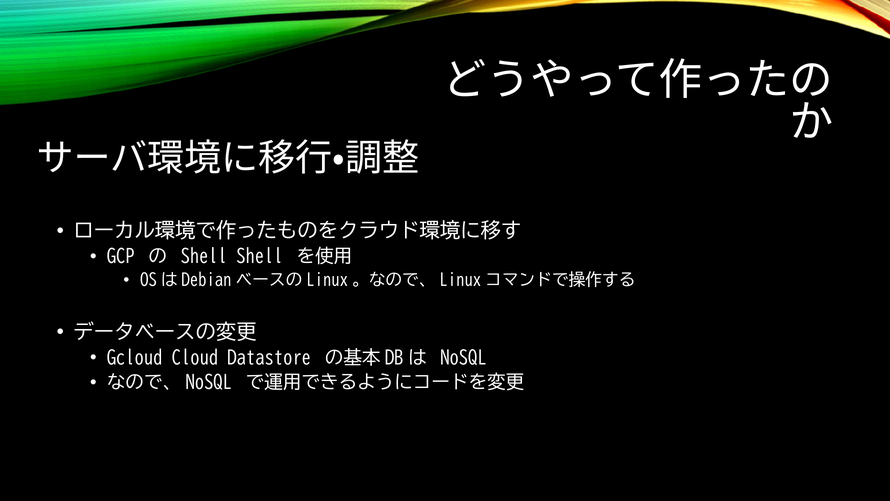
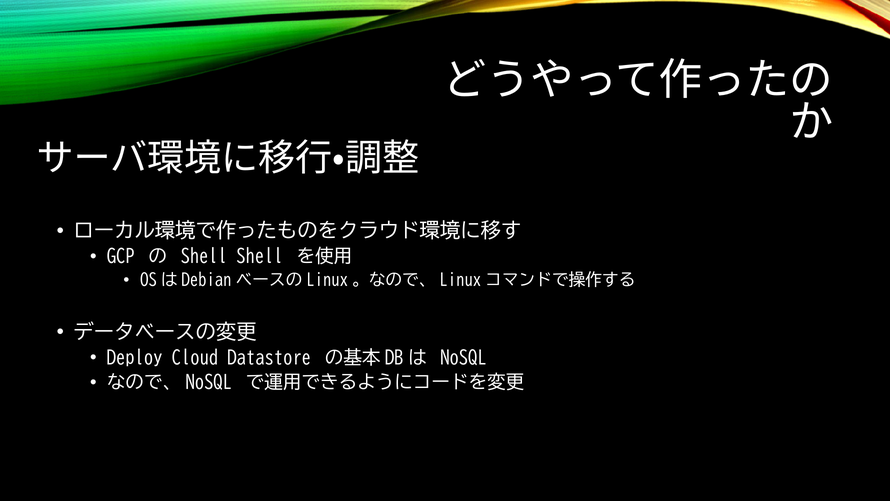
Gcloud: Gcloud -> Deploy (135, 358)
